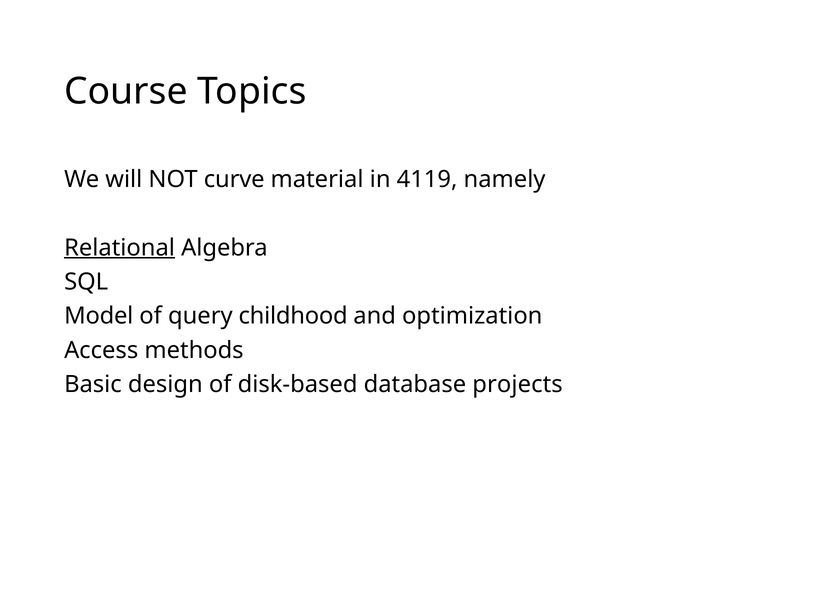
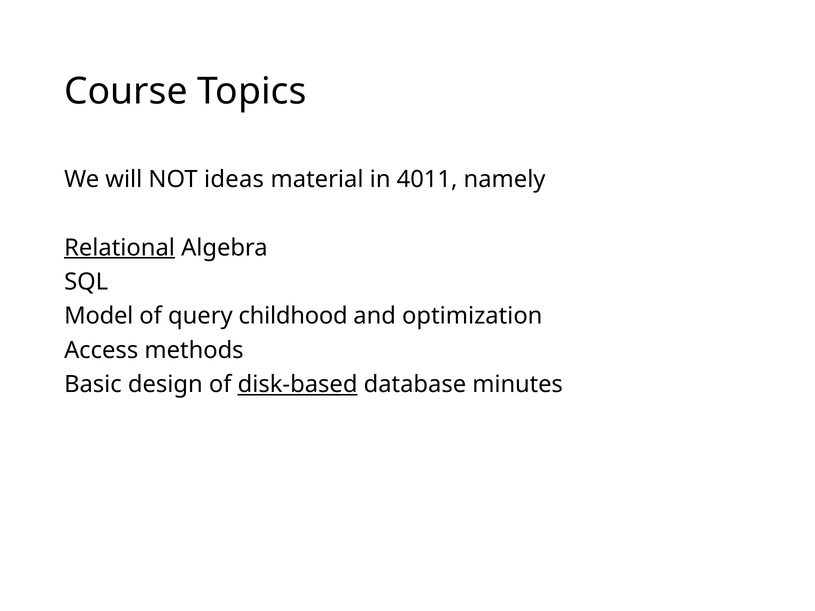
curve: curve -> ideas (234, 179)
4119: 4119 -> 4011 (427, 179)
disk-based underline: none -> present (298, 385)
projects: projects -> minutes (518, 385)
